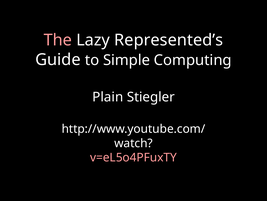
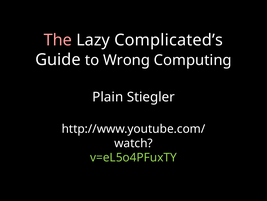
Represented’s: Represented’s -> Complicated’s (169, 40)
Simple: Simple -> Wrong (127, 60)
v=eL5o4PFuxTY colour: pink -> light green (133, 157)
